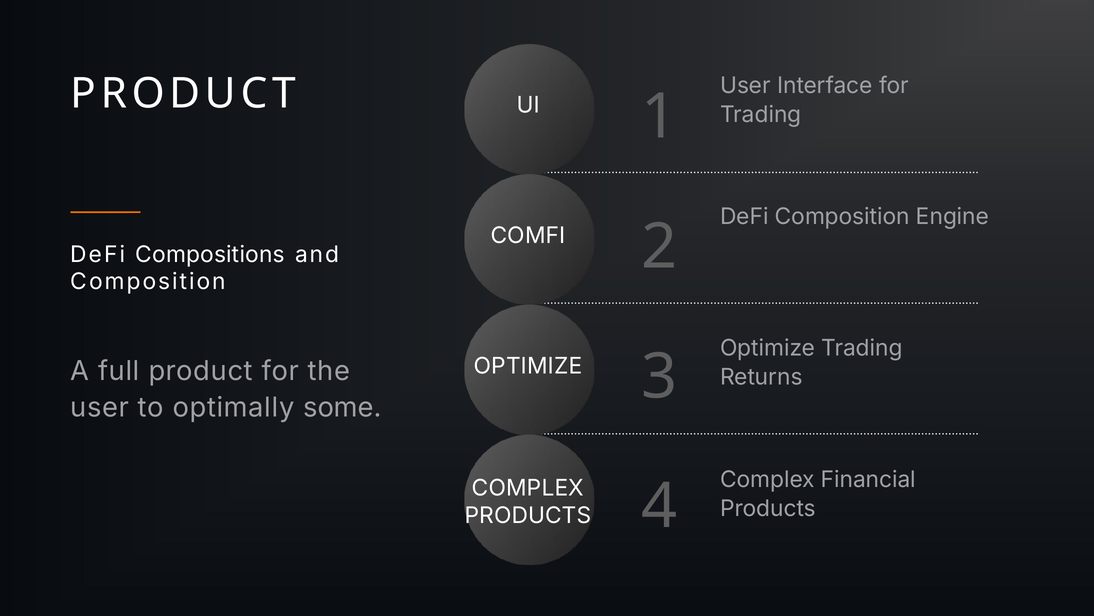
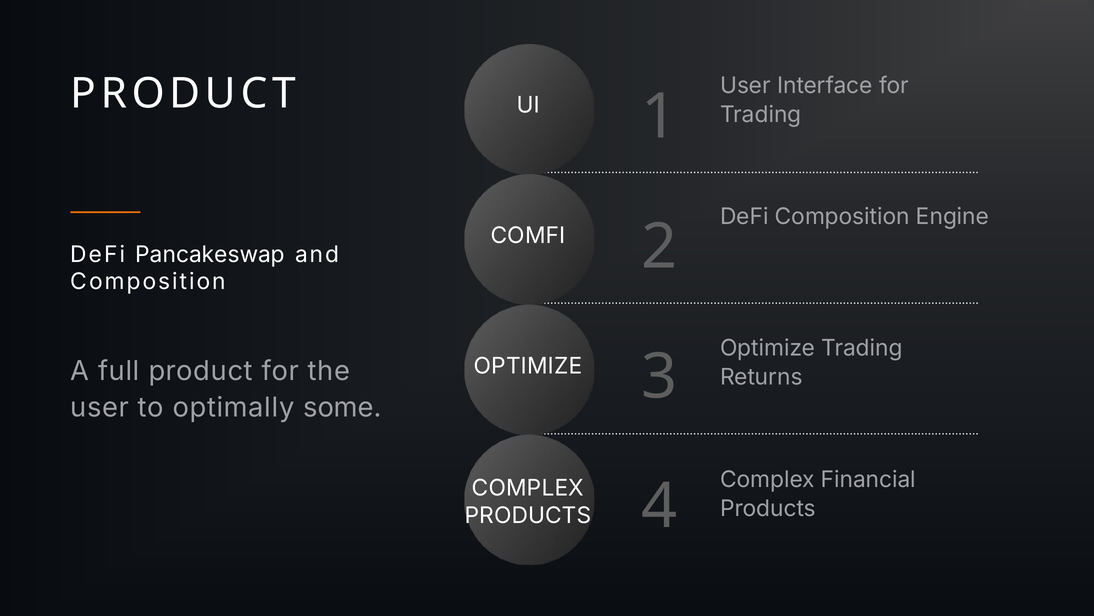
Compositions: Compositions -> Pancakeswap (210, 254)
